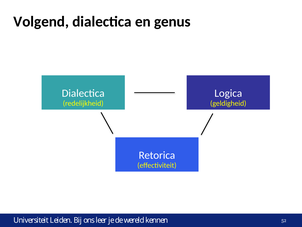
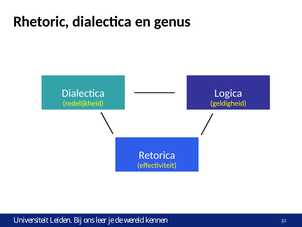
Volgend: Volgend -> Rhetoric (41, 22)
